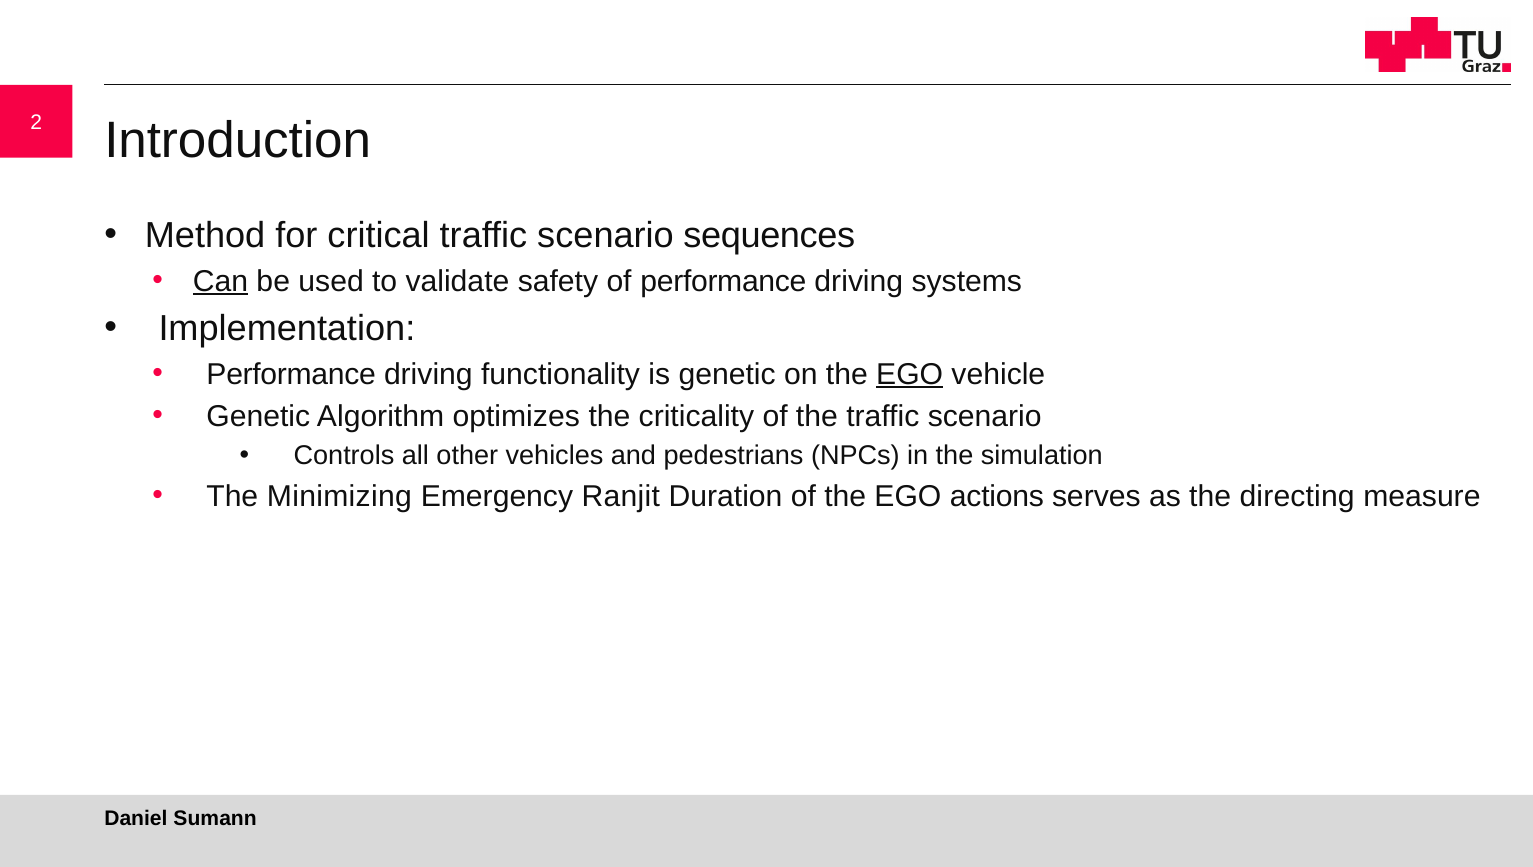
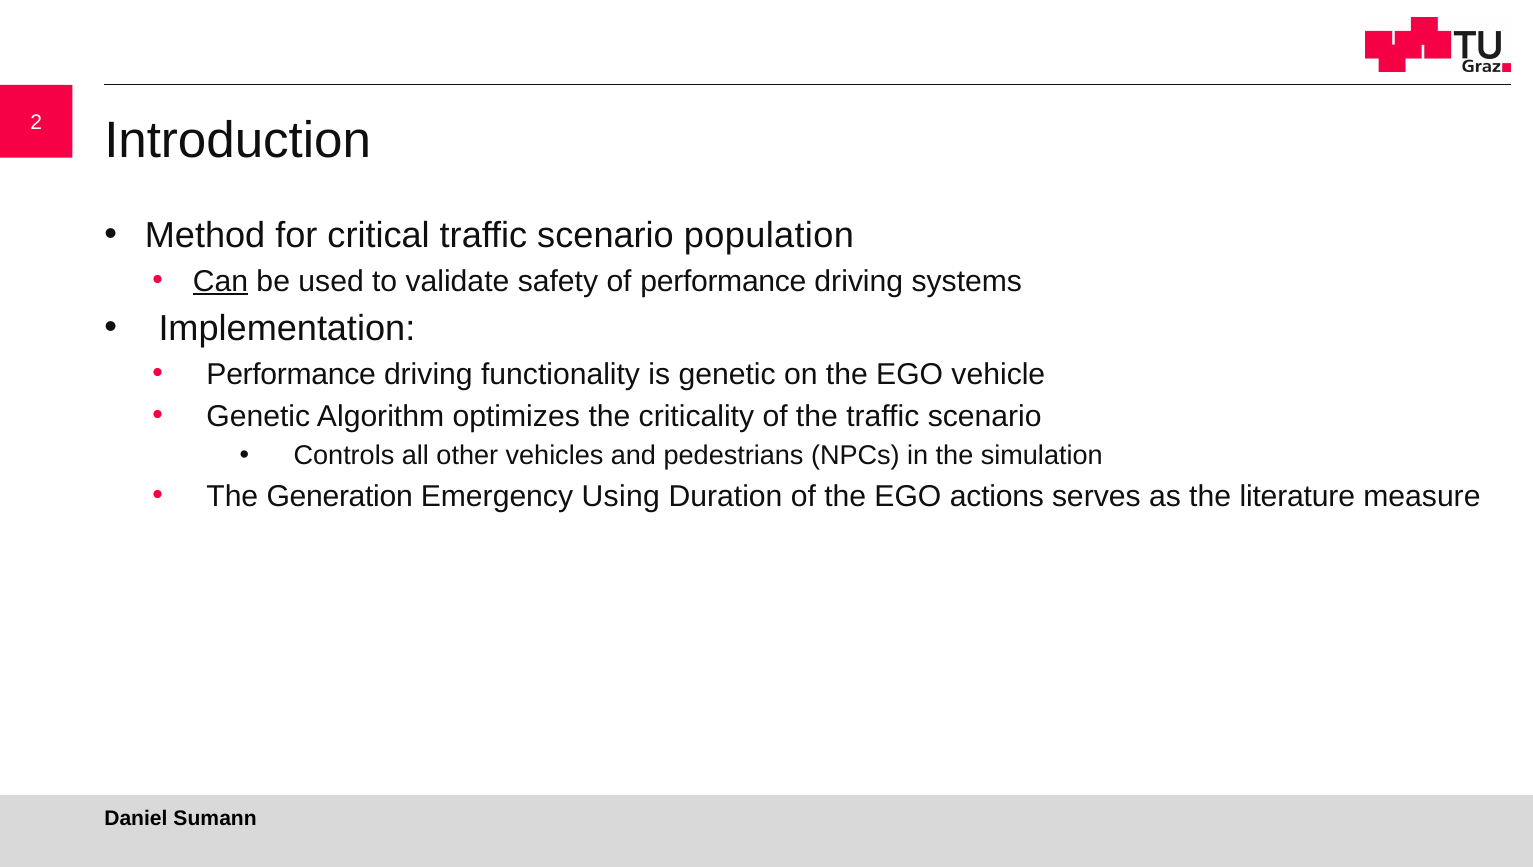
sequences: sequences -> population (769, 236)
EGO underline: present -> none (910, 374)
Minimizing: Minimizing -> Generation (340, 496)
Ranjit: Ranjit -> Using (621, 496)
directing: directing -> literature (1297, 496)
